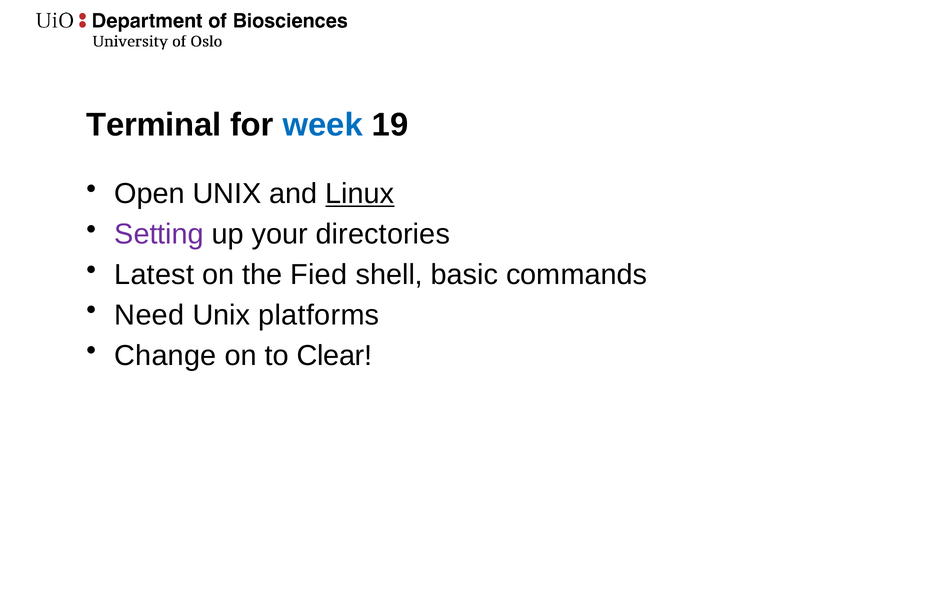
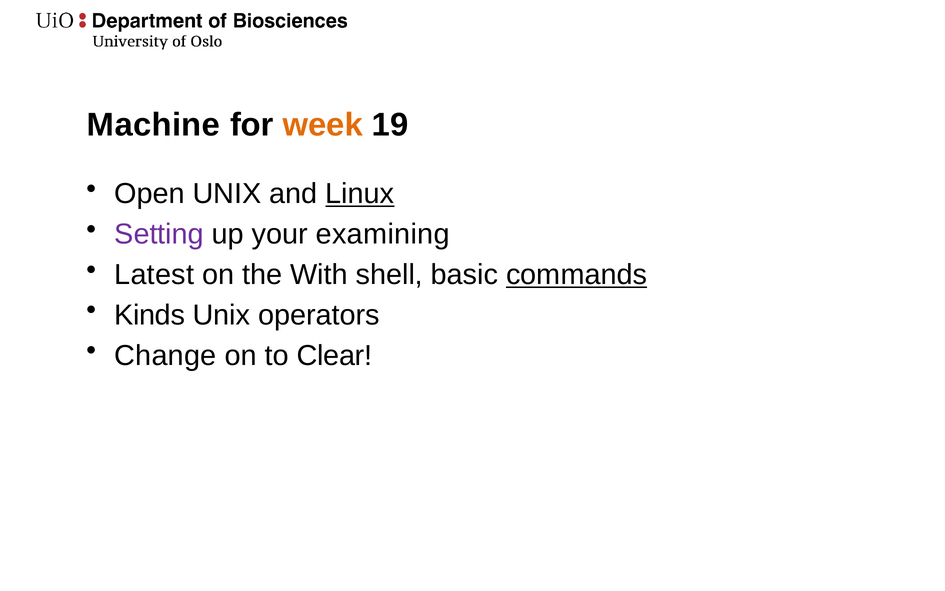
Terminal: Terminal -> Machine (153, 125)
week colour: blue -> orange (323, 125)
directories: directories -> examining (383, 234)
Fied: Fied -> With (319, 275)
commands underline: none -> present (577, 275)
Need: Need -> Kinds (150, 315)
platforms: platforms -> operators (319, 315)
